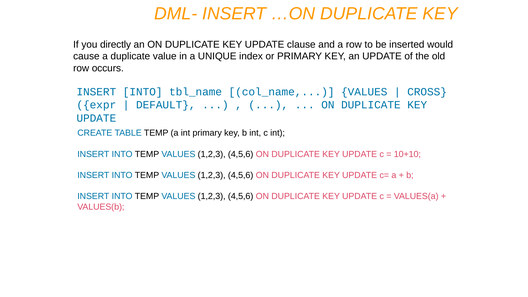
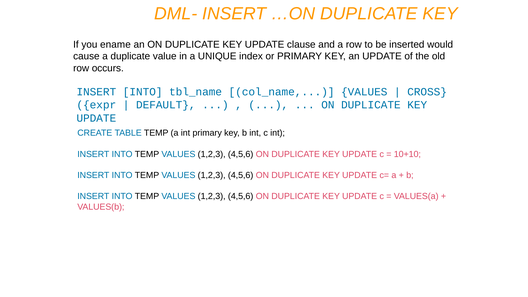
directly: directly -> ename (115, 44)
